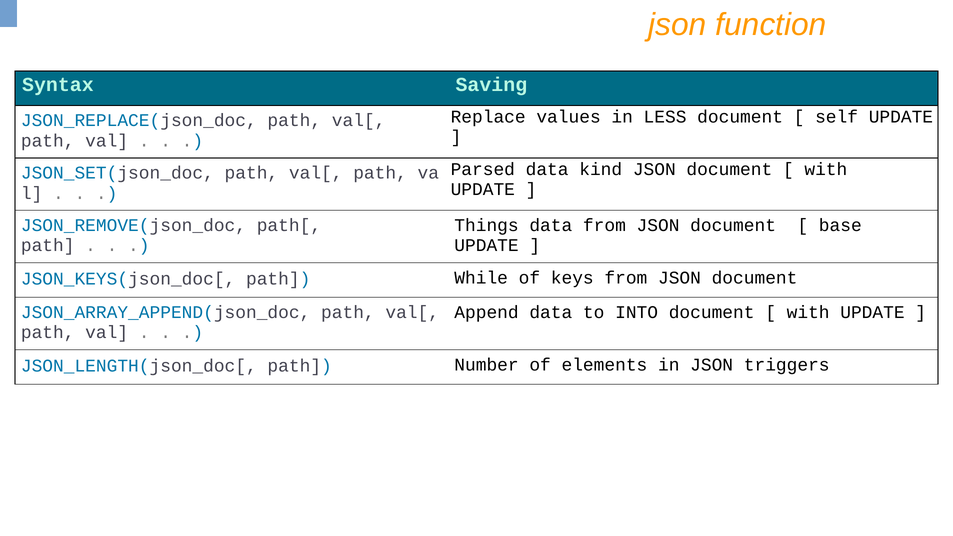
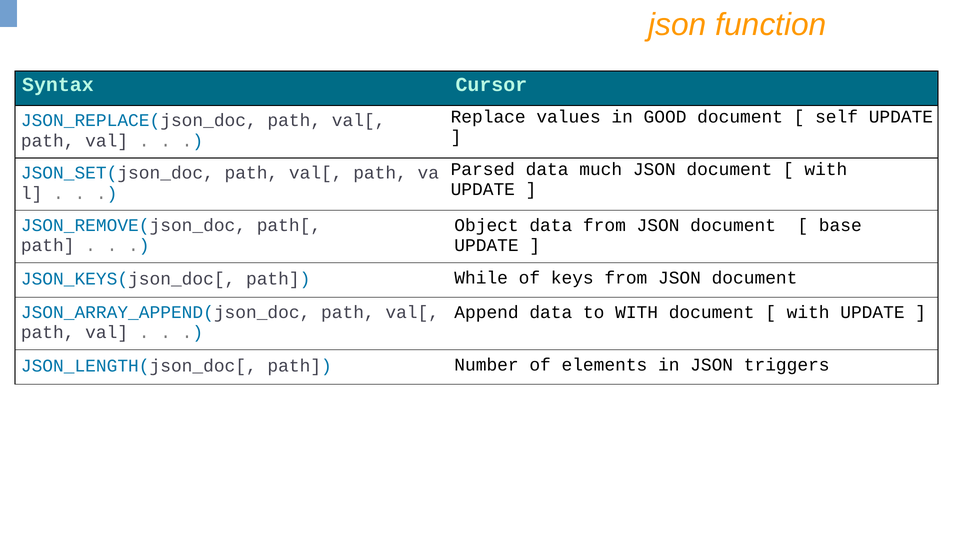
Saving: Saving -> Cursor (491, 85)
LESS: LESS -> GOOD (665, 117)
kind: kind -> much (601, 169)
Things: Things -> Object (487, 225)
to INTO: INTO -> WITH (637, 312)
